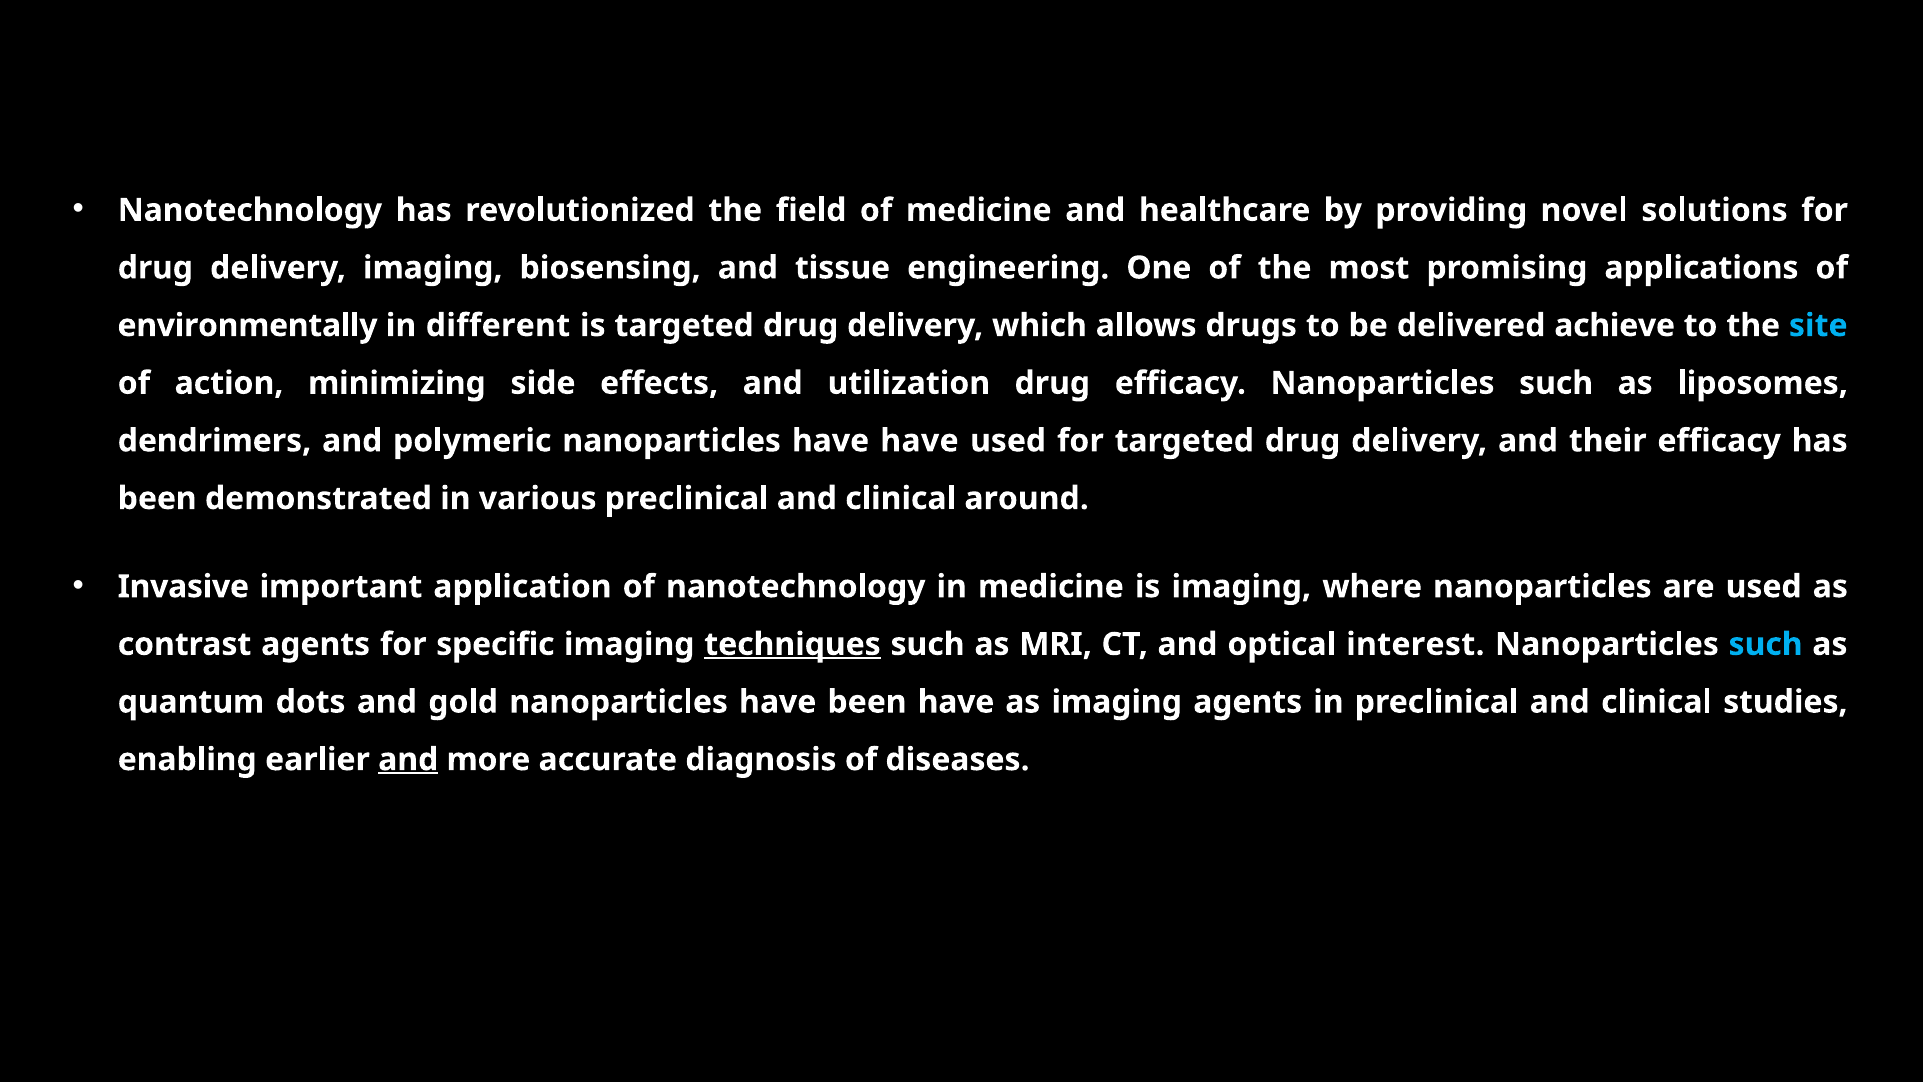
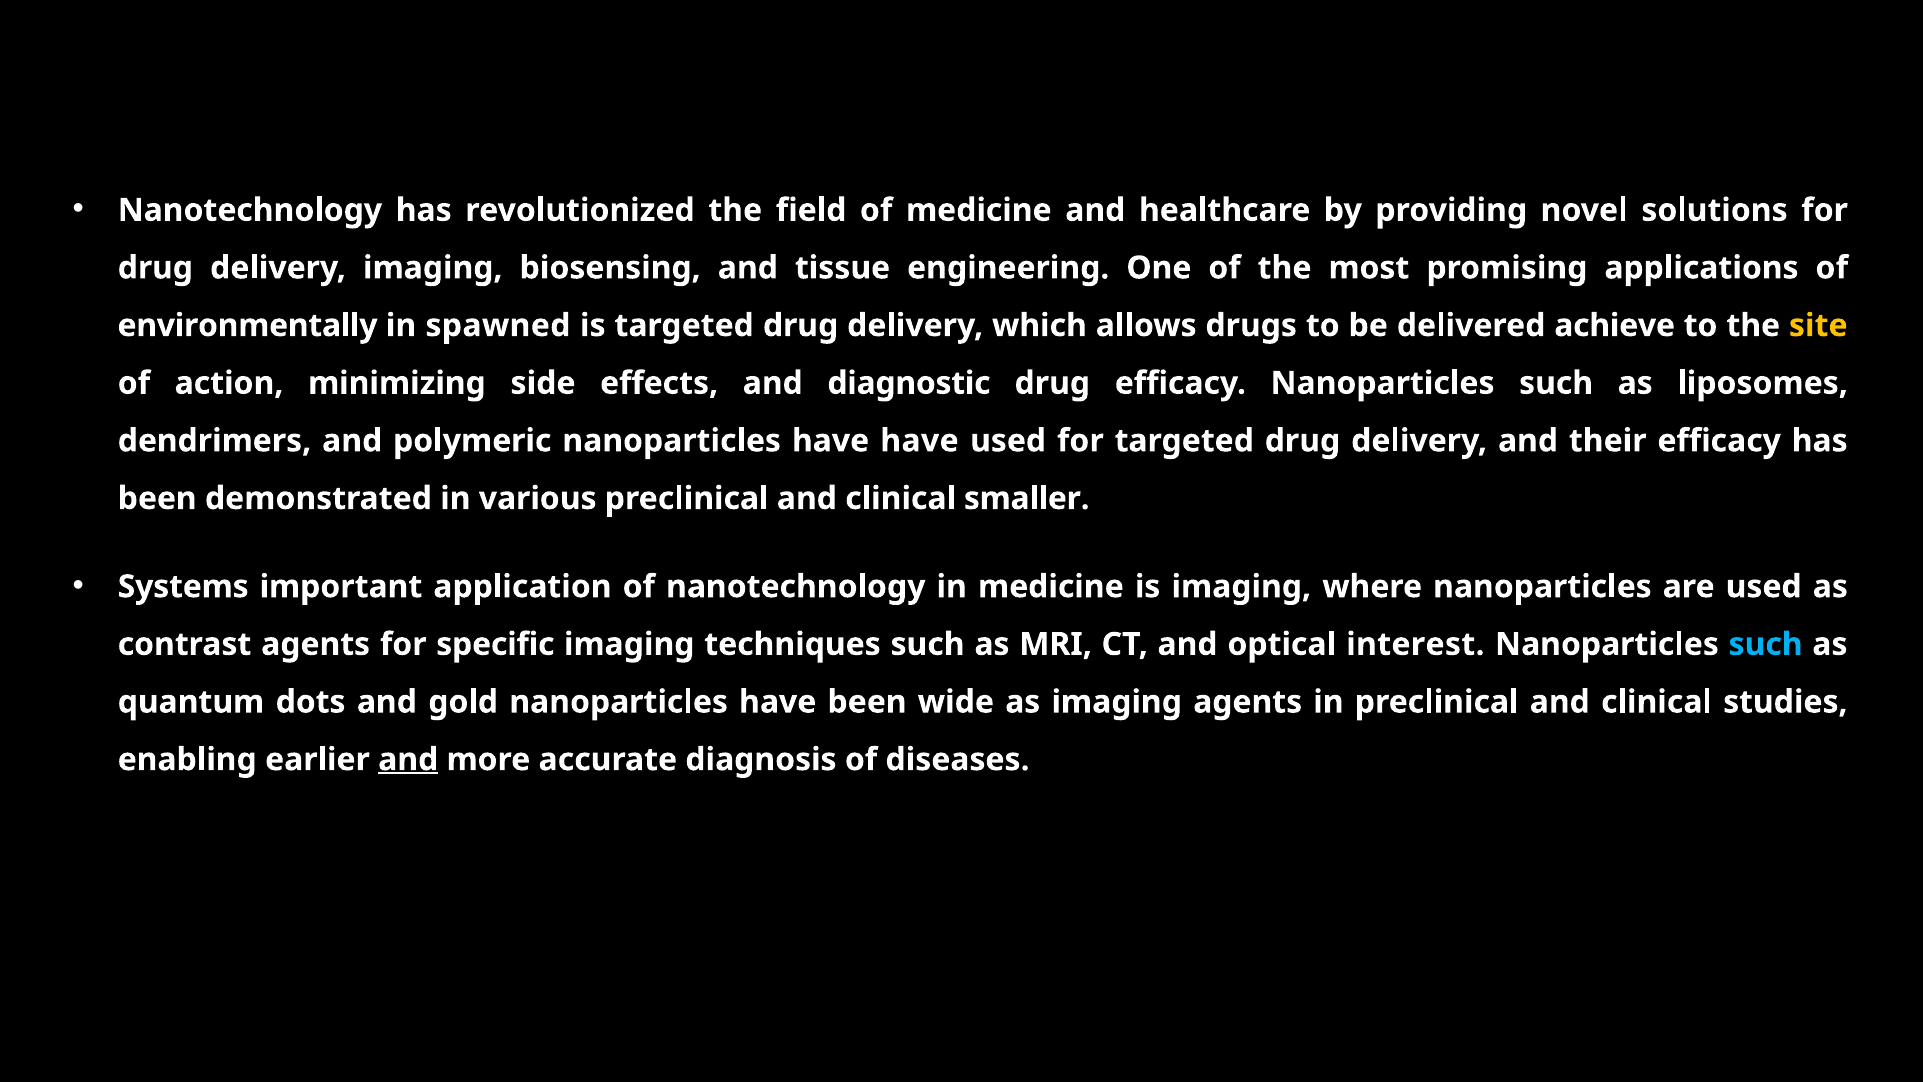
different: different -> spawned (498, 325)
site colour: light blue -> yellow (1818, 325)
utilization: utilization -> diagnostic (909, 383)
around: around -> smaller (1027, 498)
Invasive: Invasive -> Systems (183, 587)
techniques underline: present -> none (793, 644)
been have: have -> wide (956, 702)
